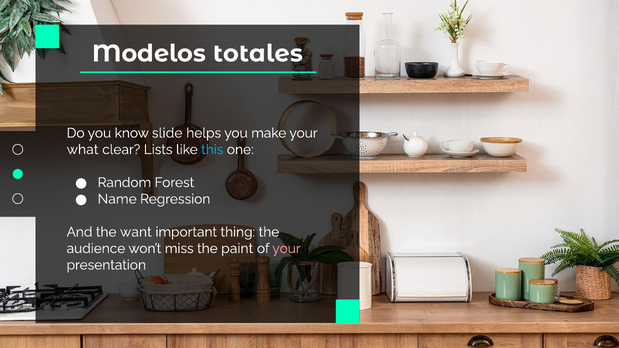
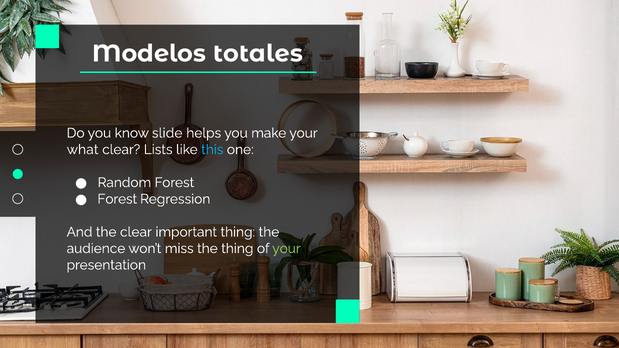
Name: Name -> Forest (117, 199)
the want: want -> clear (136, 232)
the paint: paint -> thing (237, 249)
your colour: pink -> light green (286, 249)
